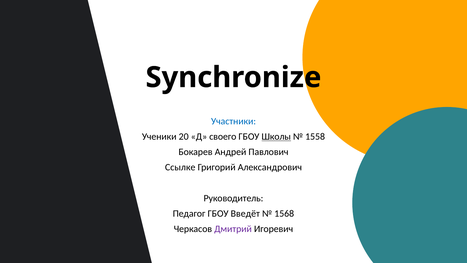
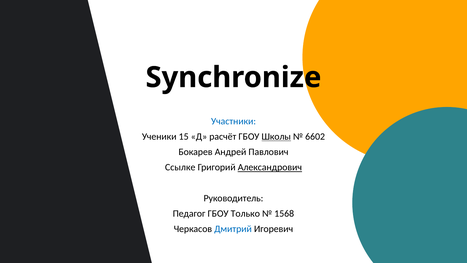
20: 20 -> 15 (184, 136)
своего: своего -> расчёт (223, 136)
1558: 1558 -> 6602 (315, 136)
Александрович underline: none -> present (270, 167)
Введёт: Введёт -> Только (245, 213)
Дмитрий colour: purple -> blue (233, 229)
